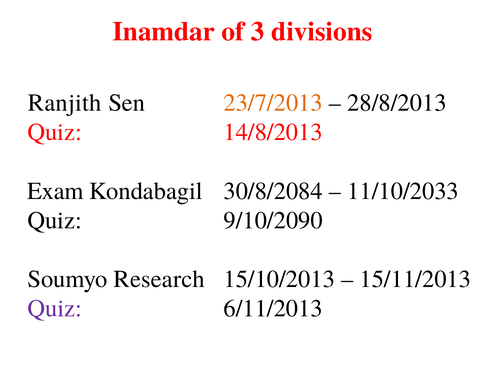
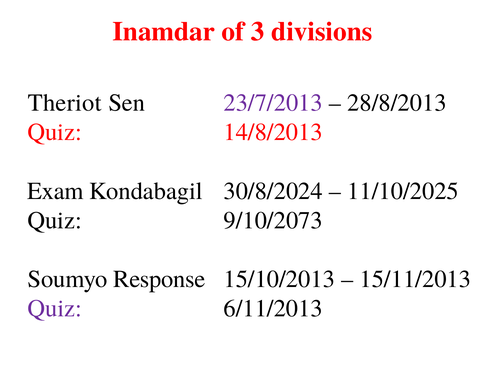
Ranjith: Ranjith -> Theriot (65, 103)
23/7/2013 colour: orange -> purple (273, 103)
30/8/2084: 30/8/2084 -> 30/8/2024 (273, 191)
11/10/2033: 11/10/2033 -> 11/10/2025 (403, 191)
9/10/2090: 9/10/2090 -> 9/10/2073 (273, 221)
Research: Research -> Response (159, 279)
